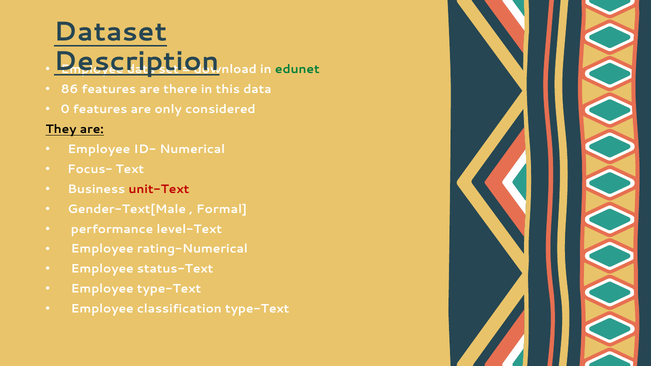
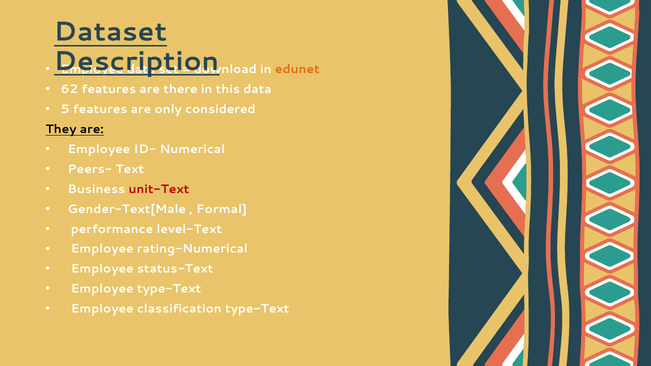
edunet colour: green -> orange (297, 69)
86: 86 -> 62 (70, 89)
0: 0 -> 5 (65, 109)
Focus-: Focus- -> Peers- (90, 169)
